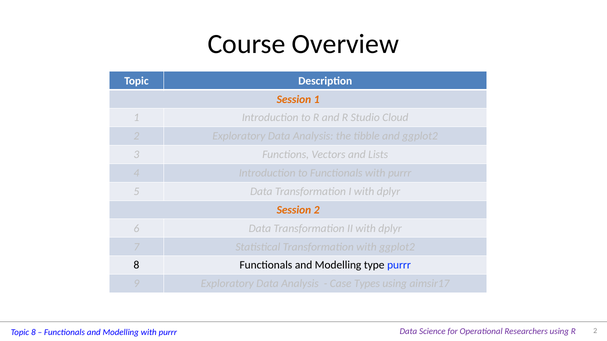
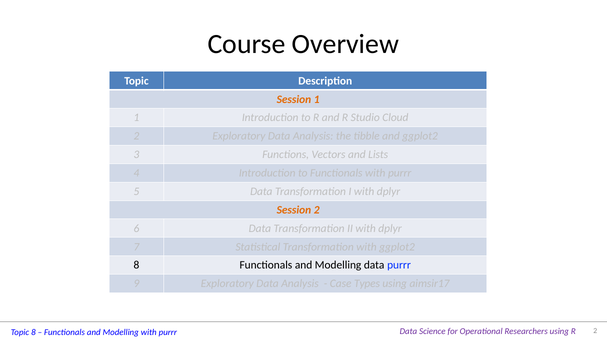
Modelling type: type -> data (374, 266)
